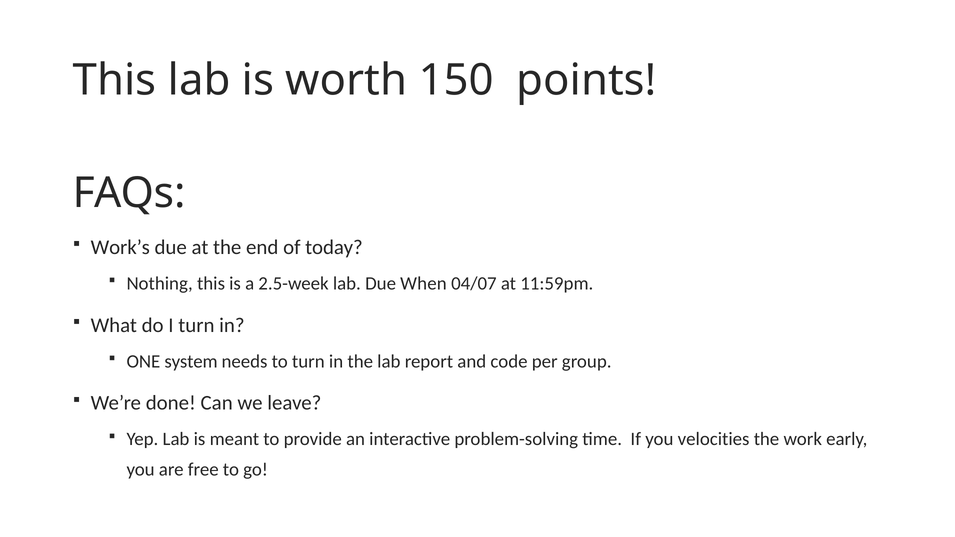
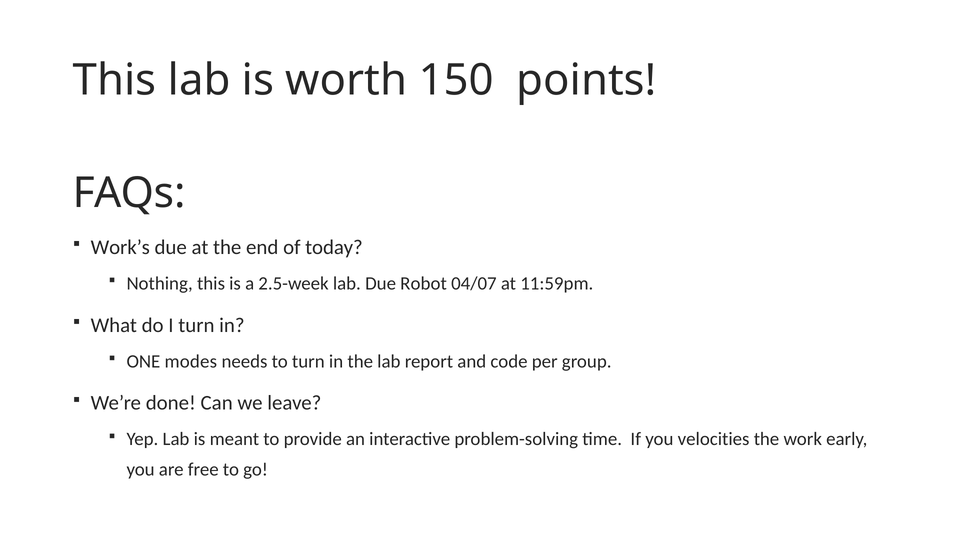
When: When -> Robot (424, 284)
system: system -> modes (191, 362)
